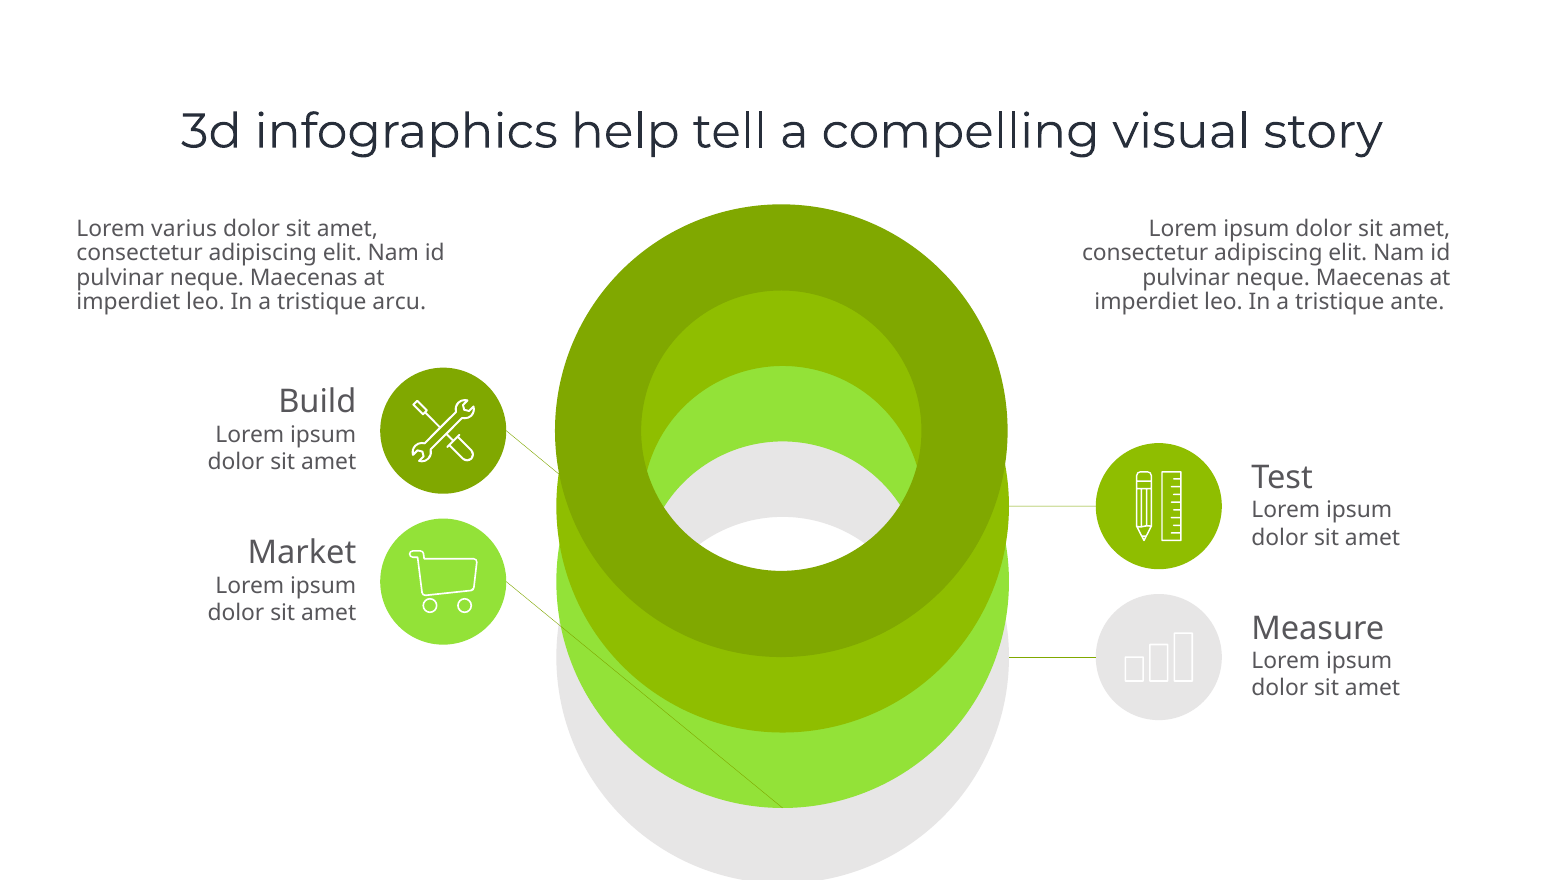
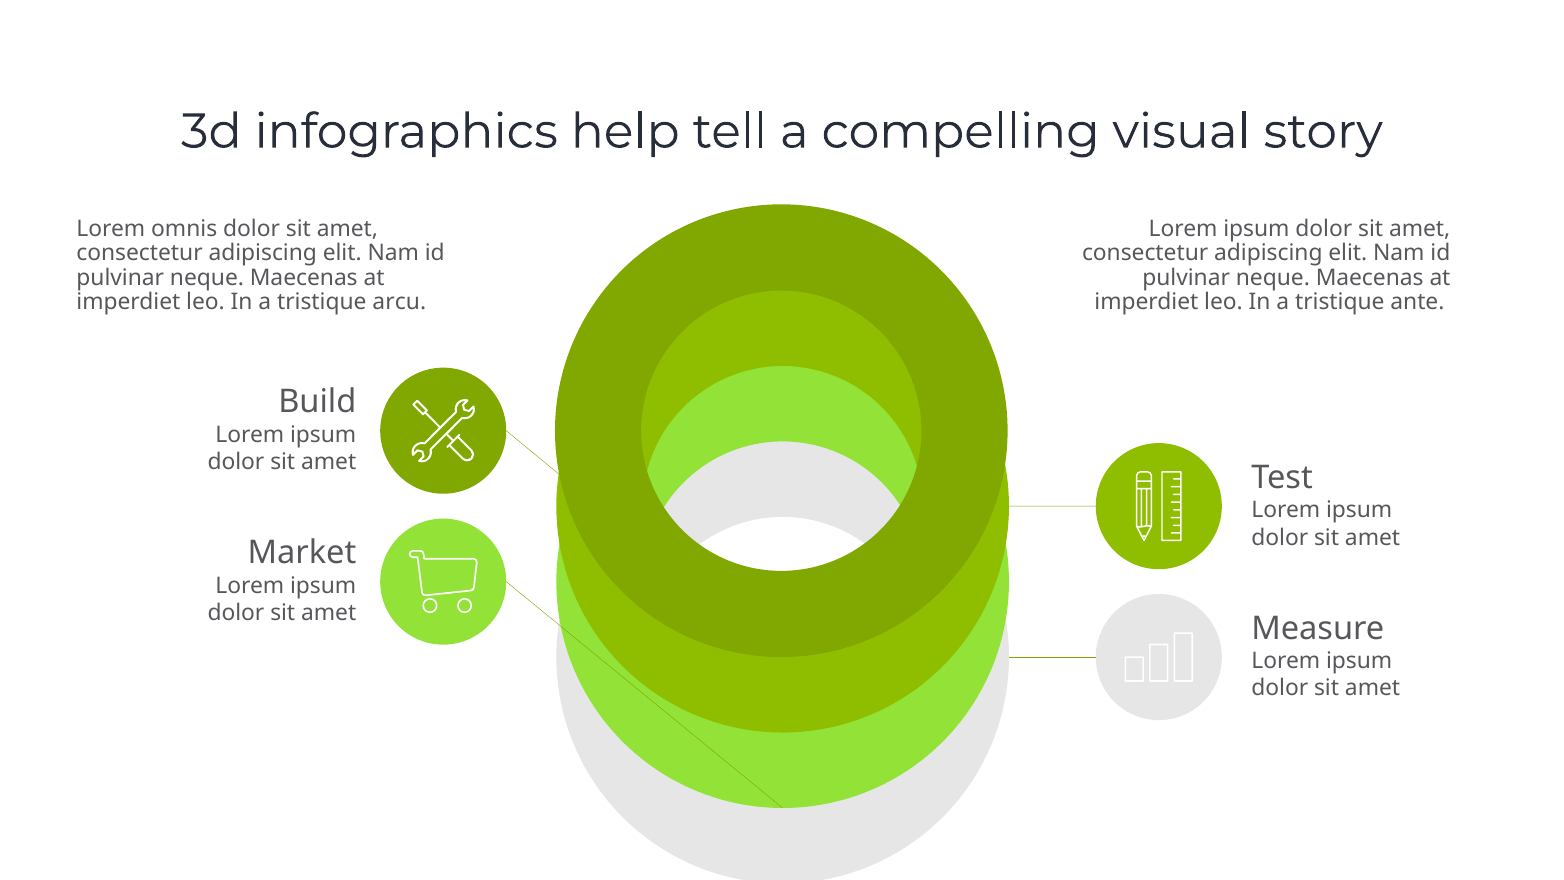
varius: varius -> omnis (184, 229)
